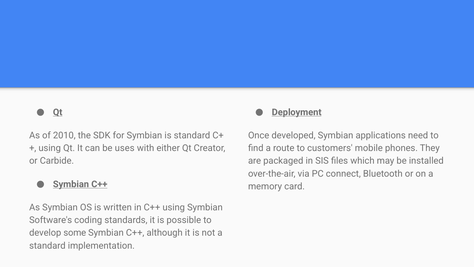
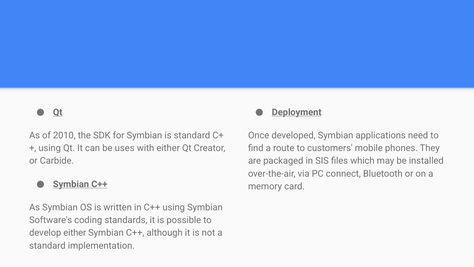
develop some: some -> either (75, 233)
